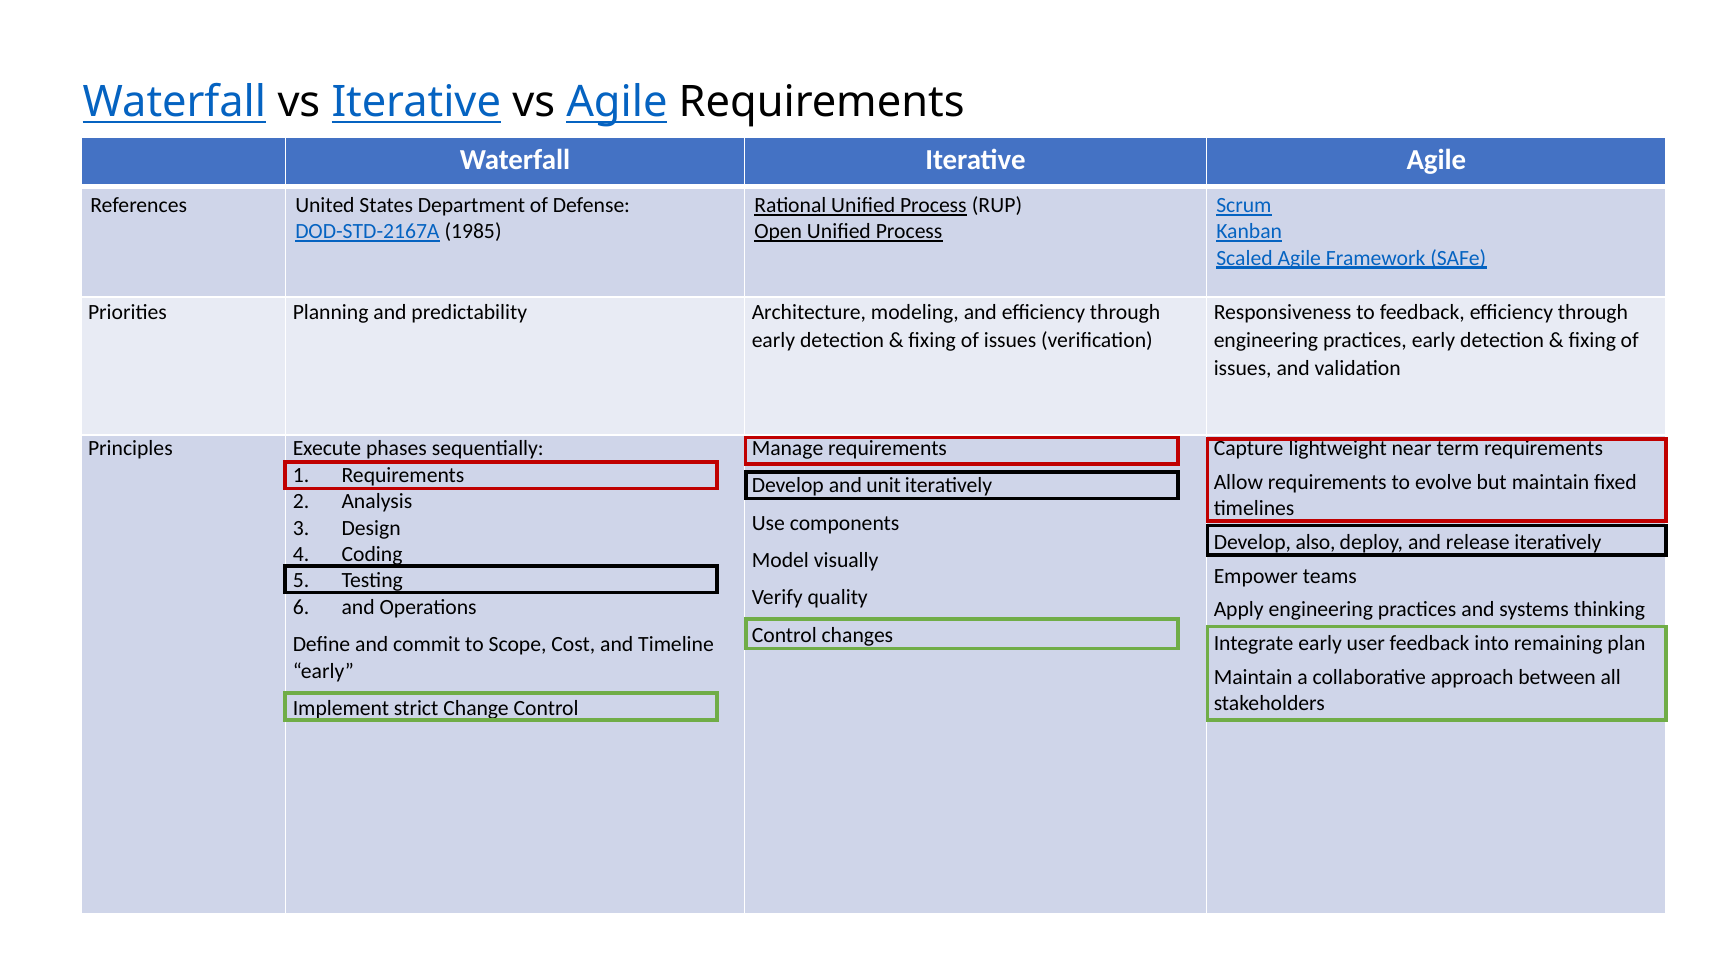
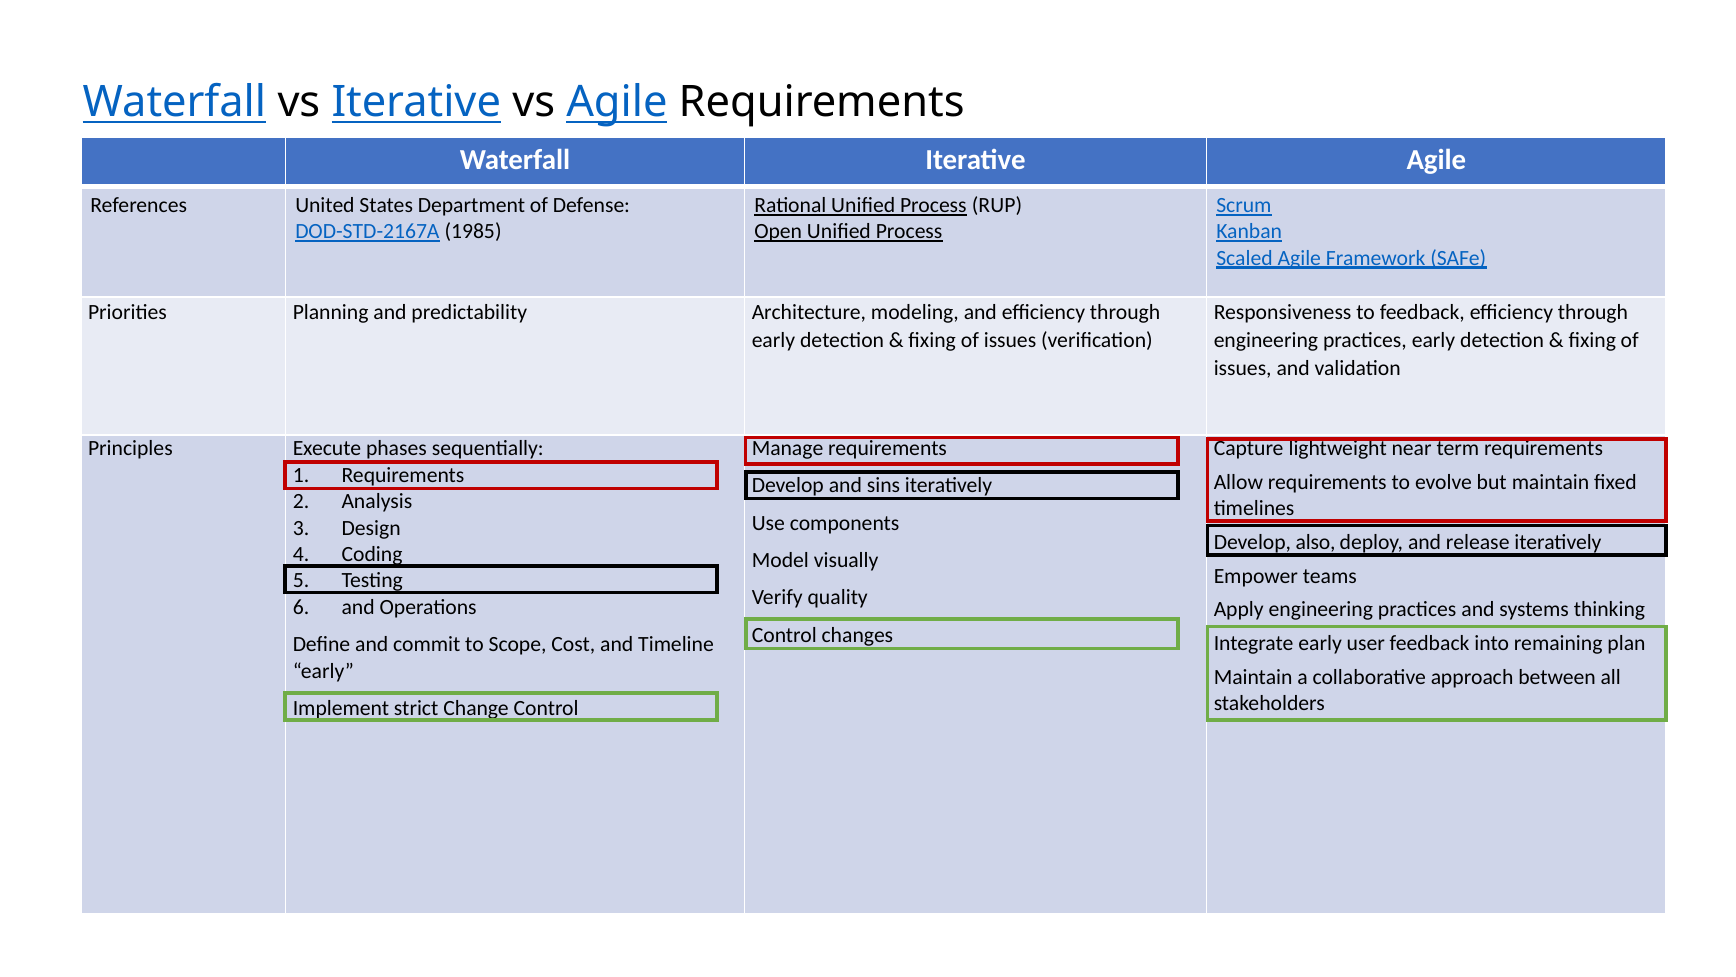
unit: unit -> sins (883, 486)
